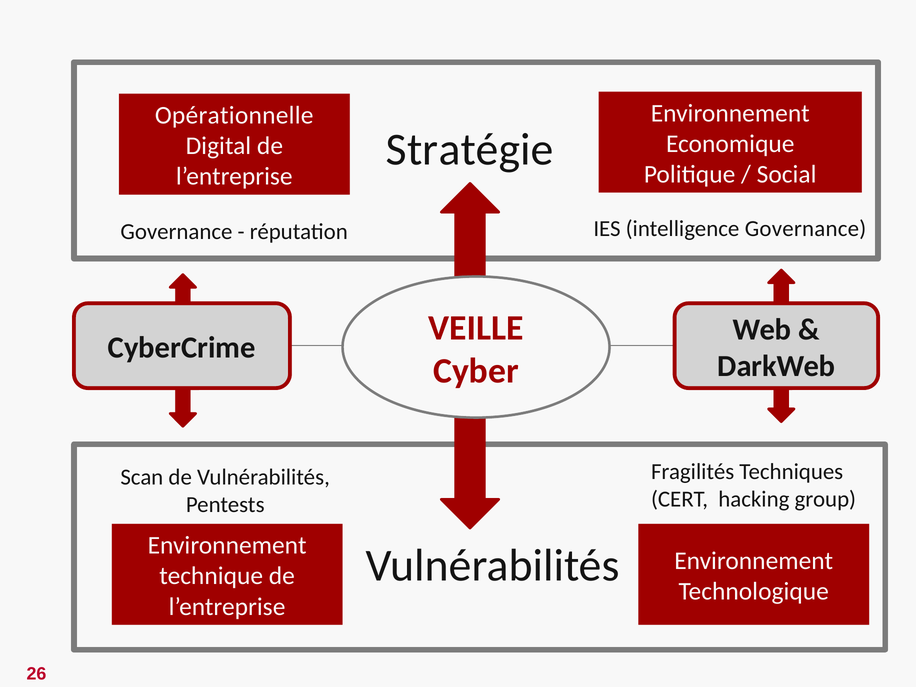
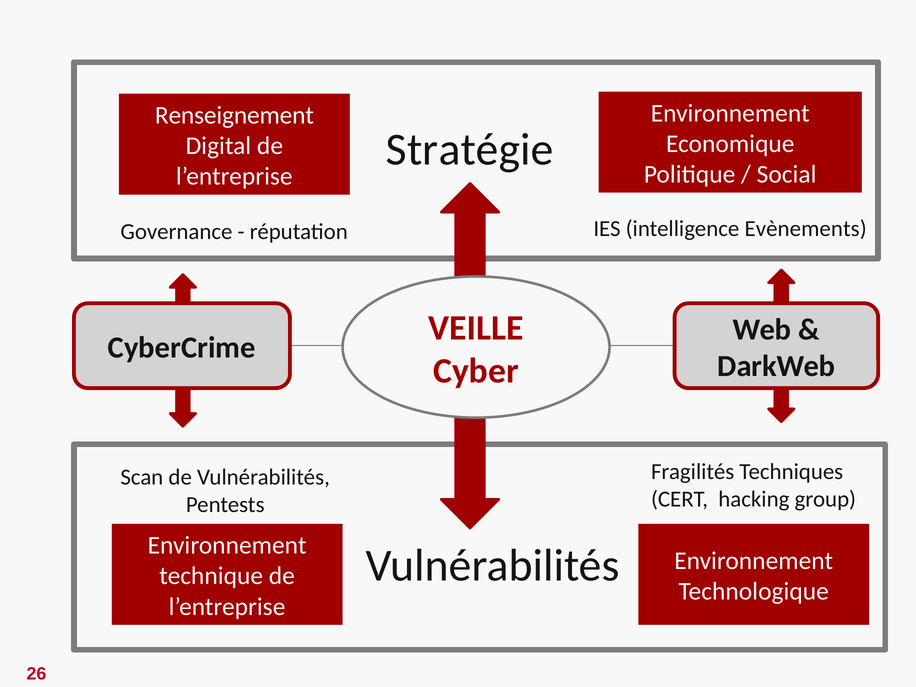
Opérationnelle: Opérationnelle -> Renseignement (234, 115)
intelligence Governance: Governance -> Evènements (806, 228)
